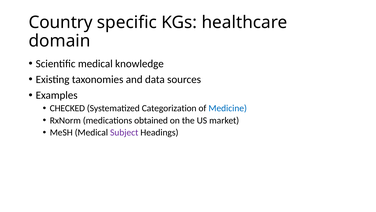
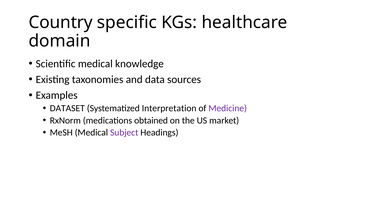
CHECKED: CHECKED -> DATASET (67, 108)
Categorization: Categorization -> Interpretation (169, 108)
Medicine colour: blue -> purple (228, 108)
